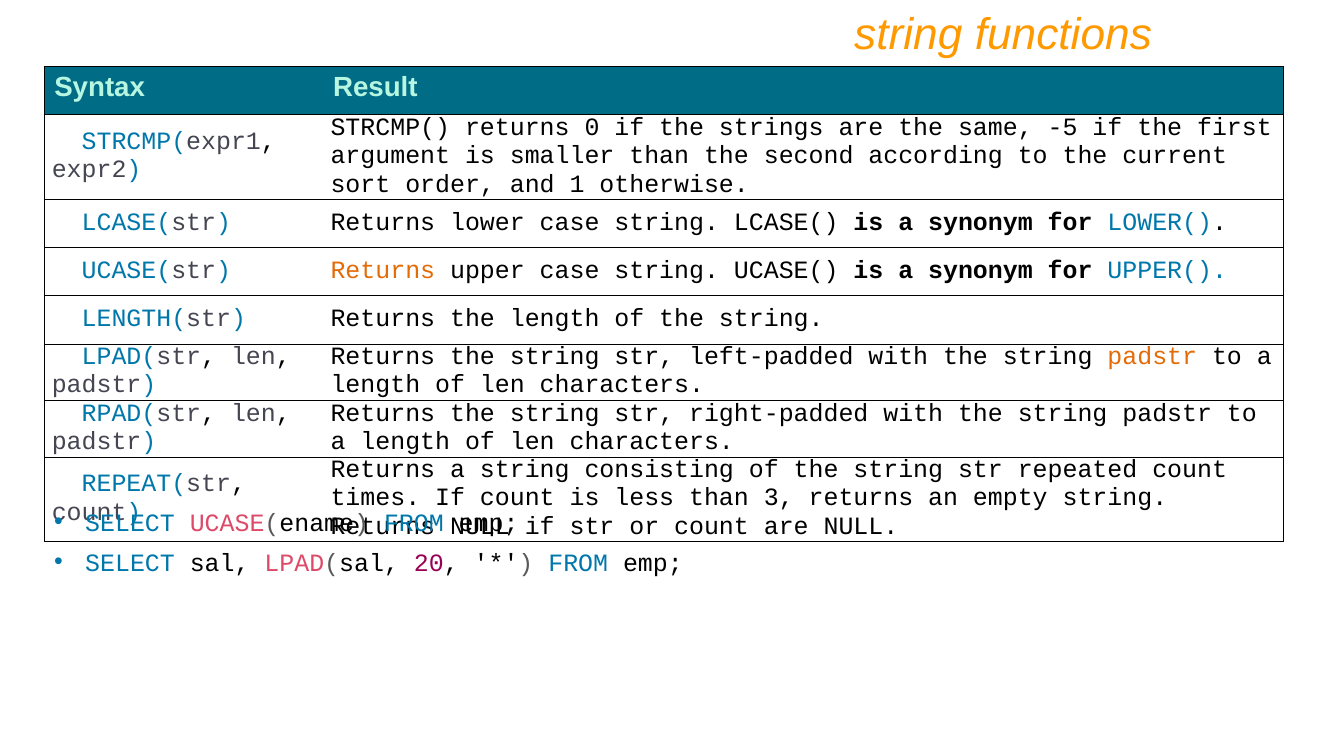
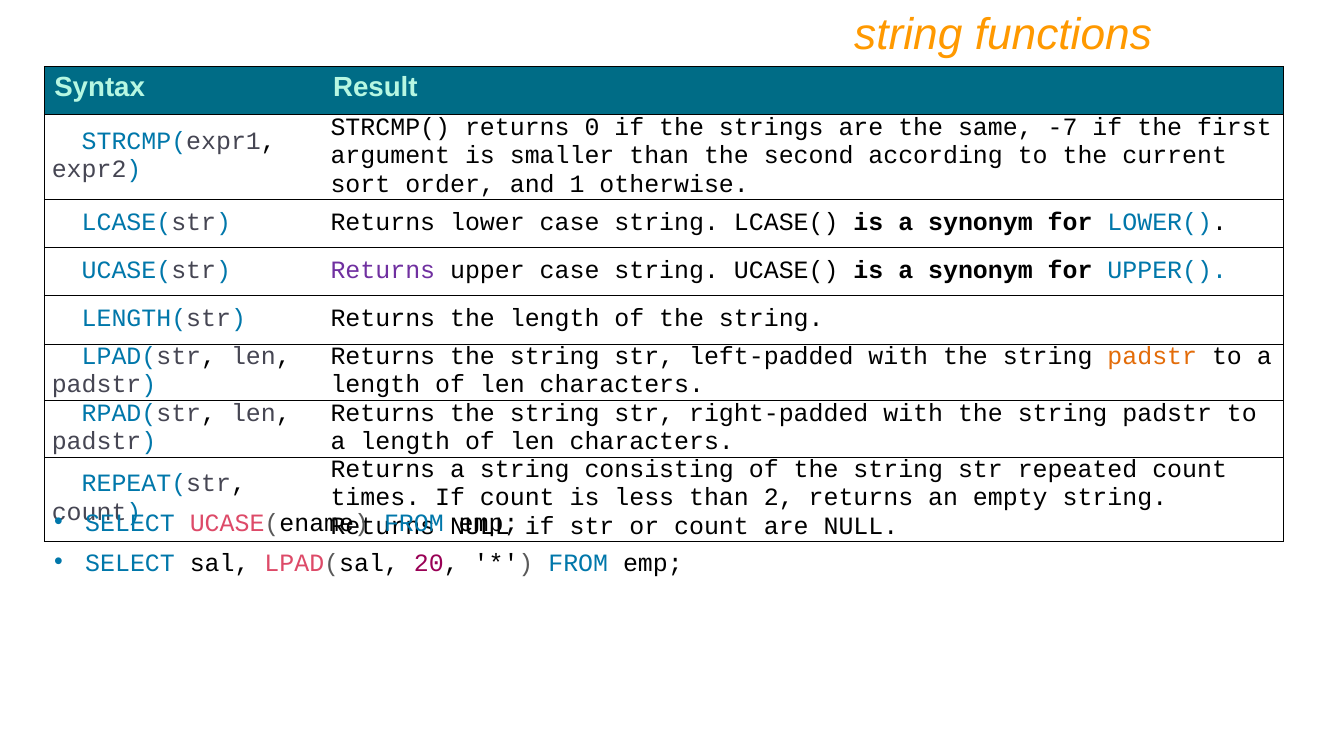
-5: -5 -> -7 (1063, 127)
Returns colour: orange -> purple (383, 270)
3: 3 -> 2 (779, 498)
